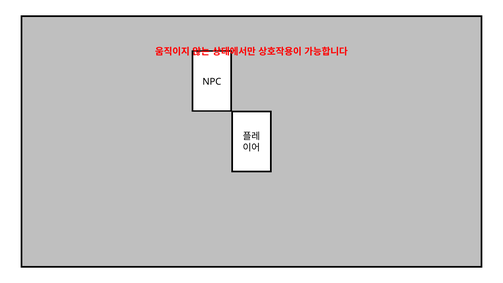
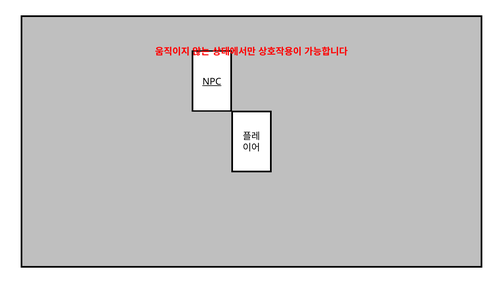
NPC underline: none -> present (212, 82)
